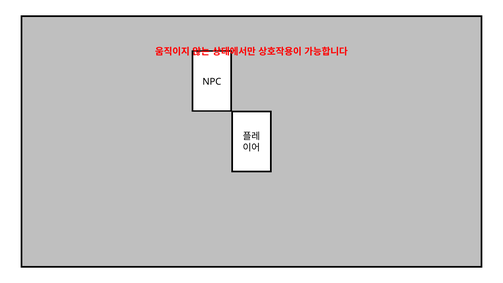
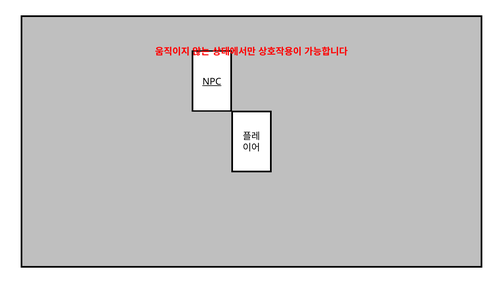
NPC underline: none -> present (212, 82)
